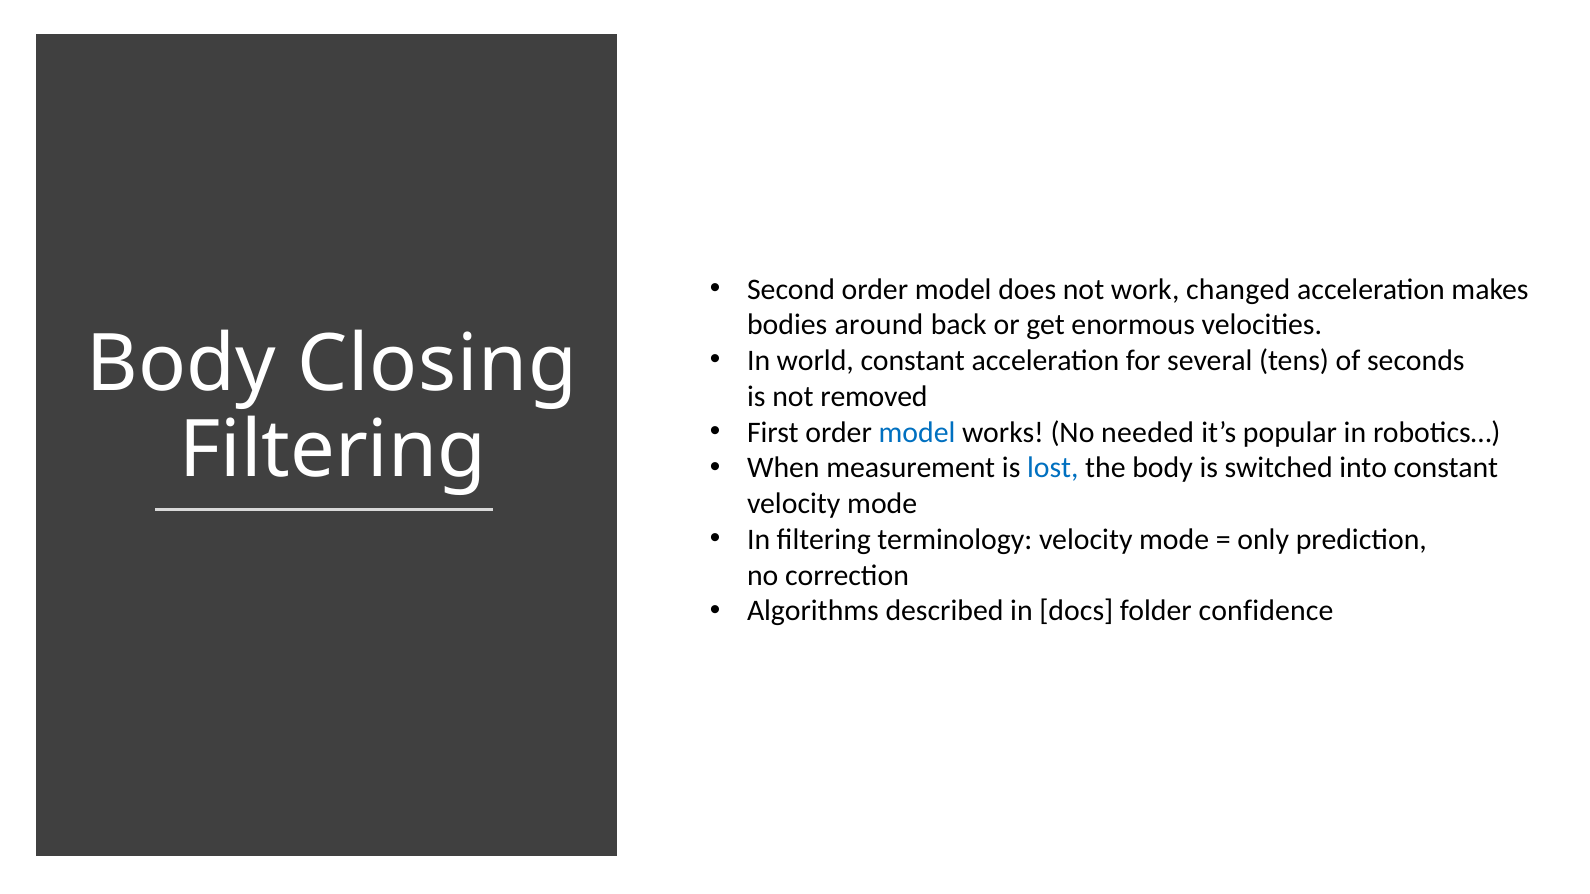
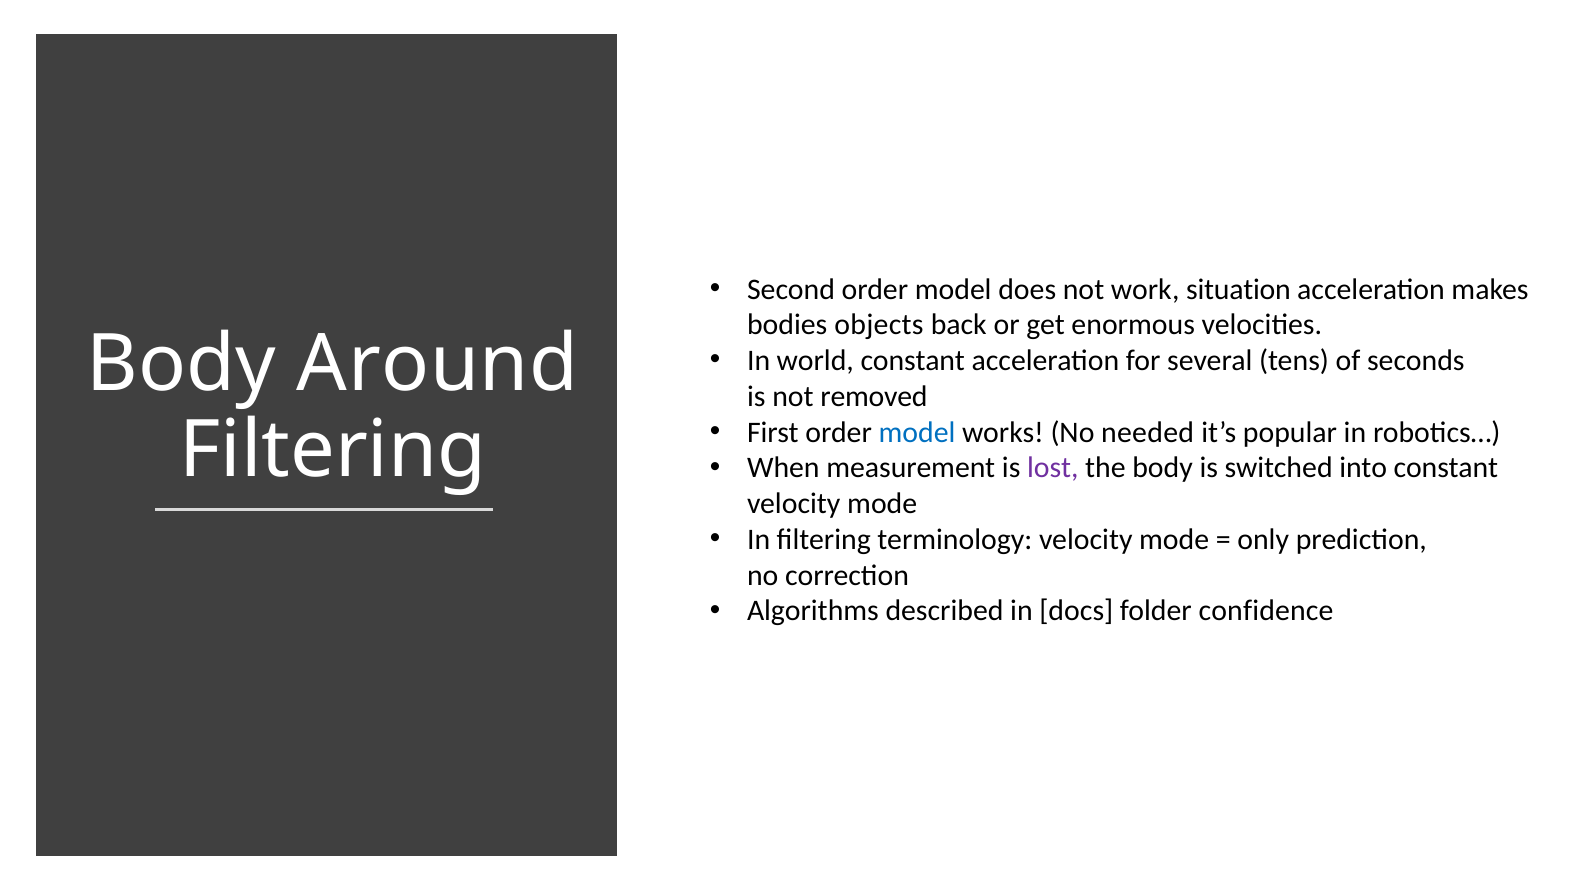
changed: changed -> situation (1238, 289)
around: around -> objects (879, 325)
Closing: Closing -> Around (438, 365)
lost colour: blue -> purple (1053, 468)
